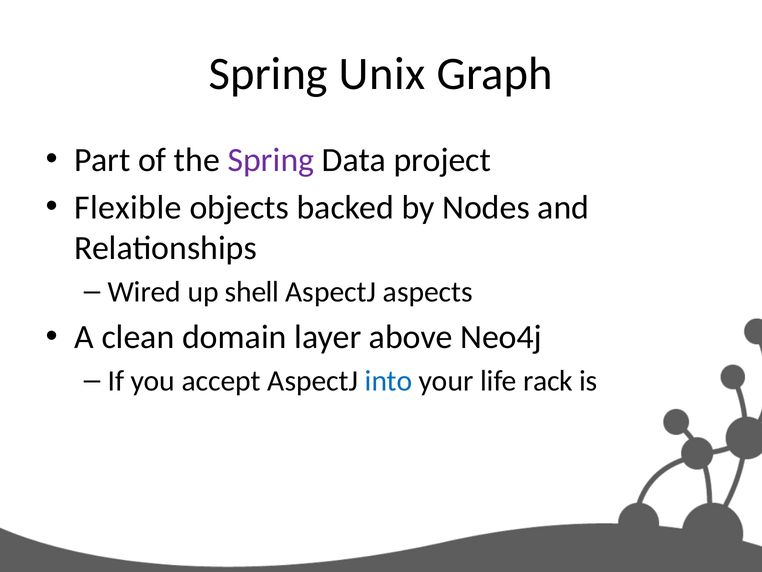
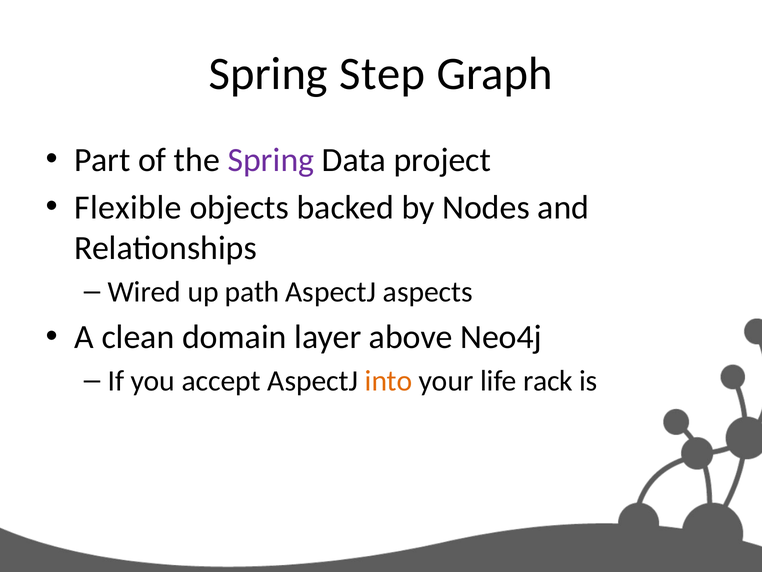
Unix: Unix -> Step (382, 74)
shell: shell -> path (252, 292)
into colour: blue -> orange (389, 381)
